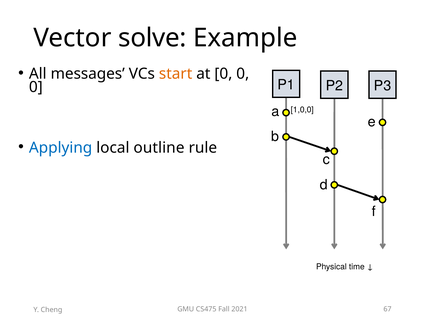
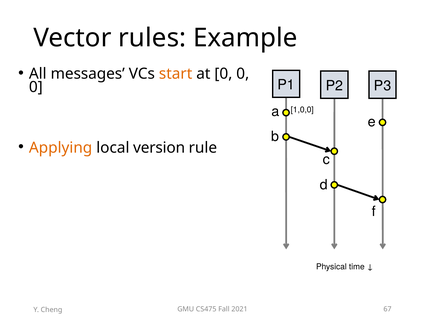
solve: solve -> rules (152, 38)
Applying colour: blue -> orange (61, 148)
outline: outline -> version (159, 148)
